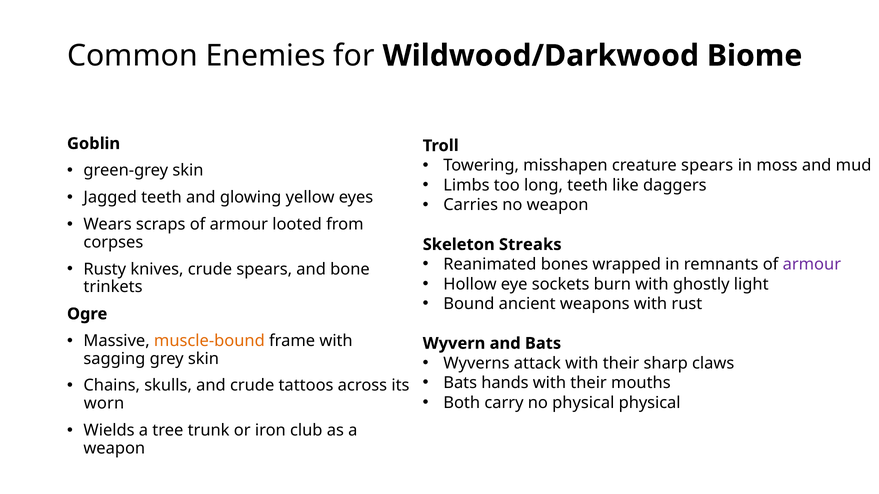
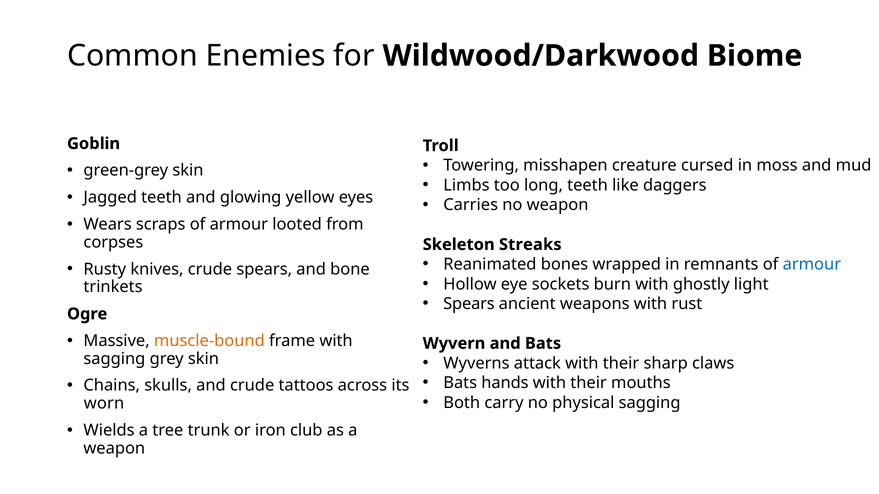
creature spears: spears -> cursed (707, 166)
armour colour: purple -> blue (812, 265)
Bound: Bound -> Spears (469, 304)
physical physical: physical -> sagging (650, 403)
